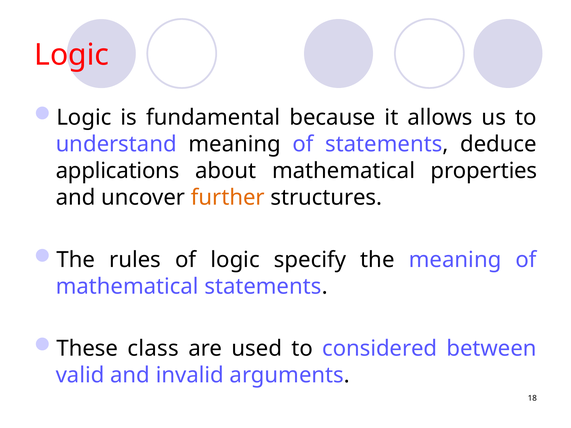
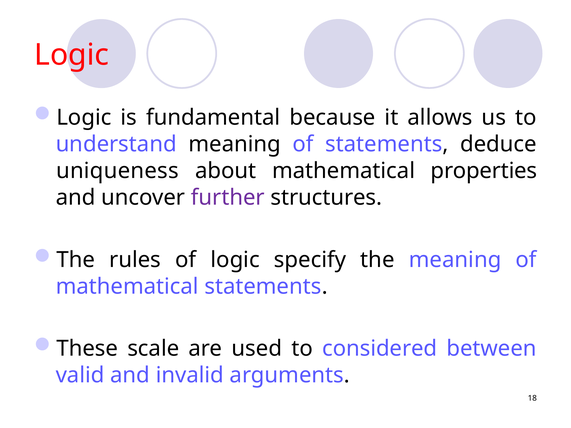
applications: applications -> uniqueness (117, 171)
further colour: orange -> purple (228, 198)
class: class -> scale (153, 349)
